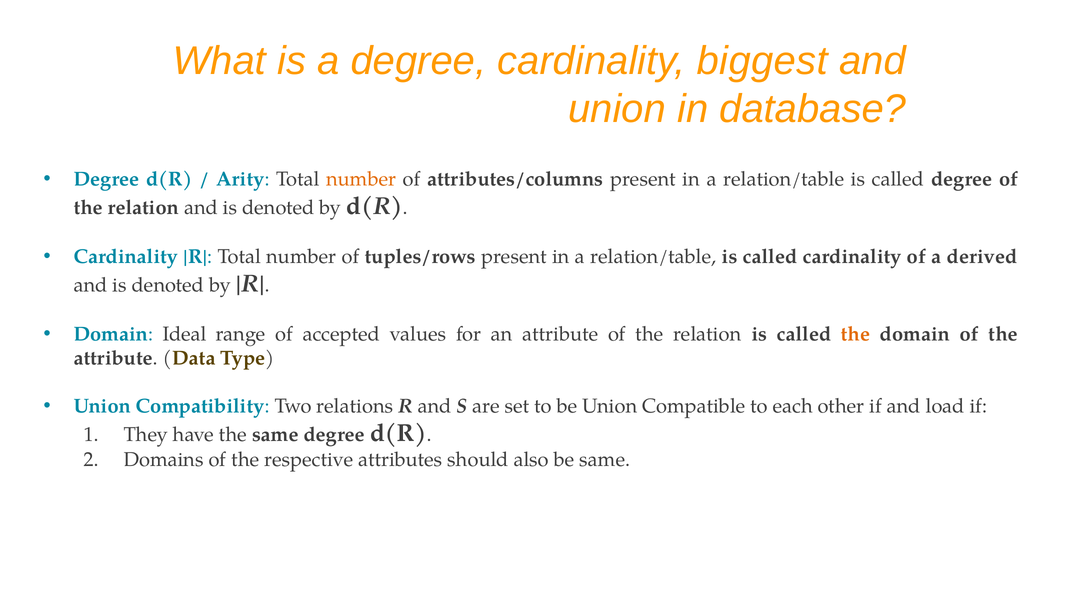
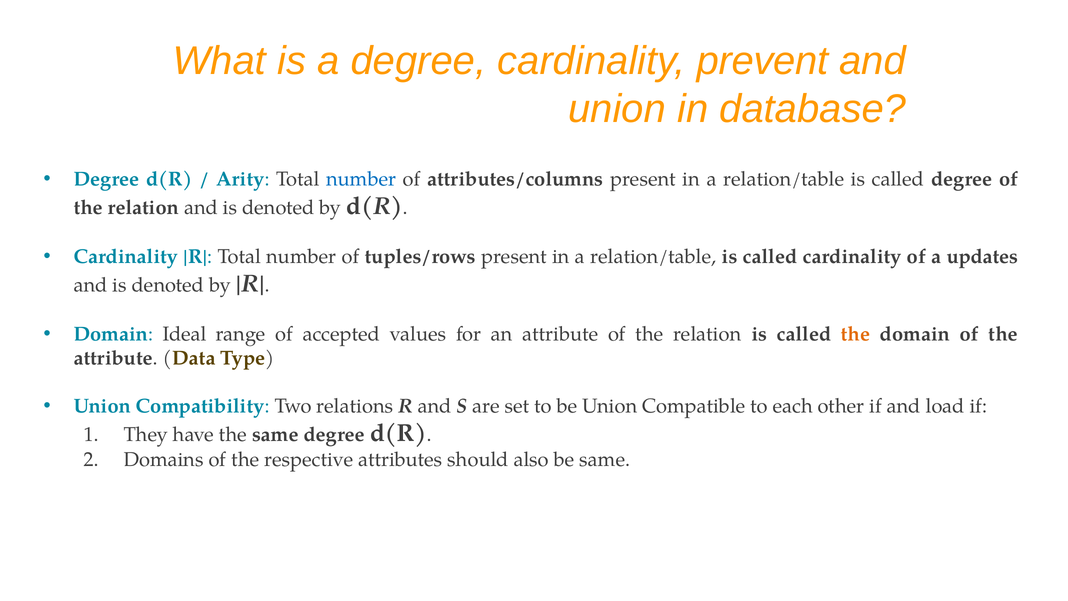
biggest: biggest -> prevent (763, 61)
number colour: orange -> blue (361, 179)
derived: derived -> updates (982, 256)
